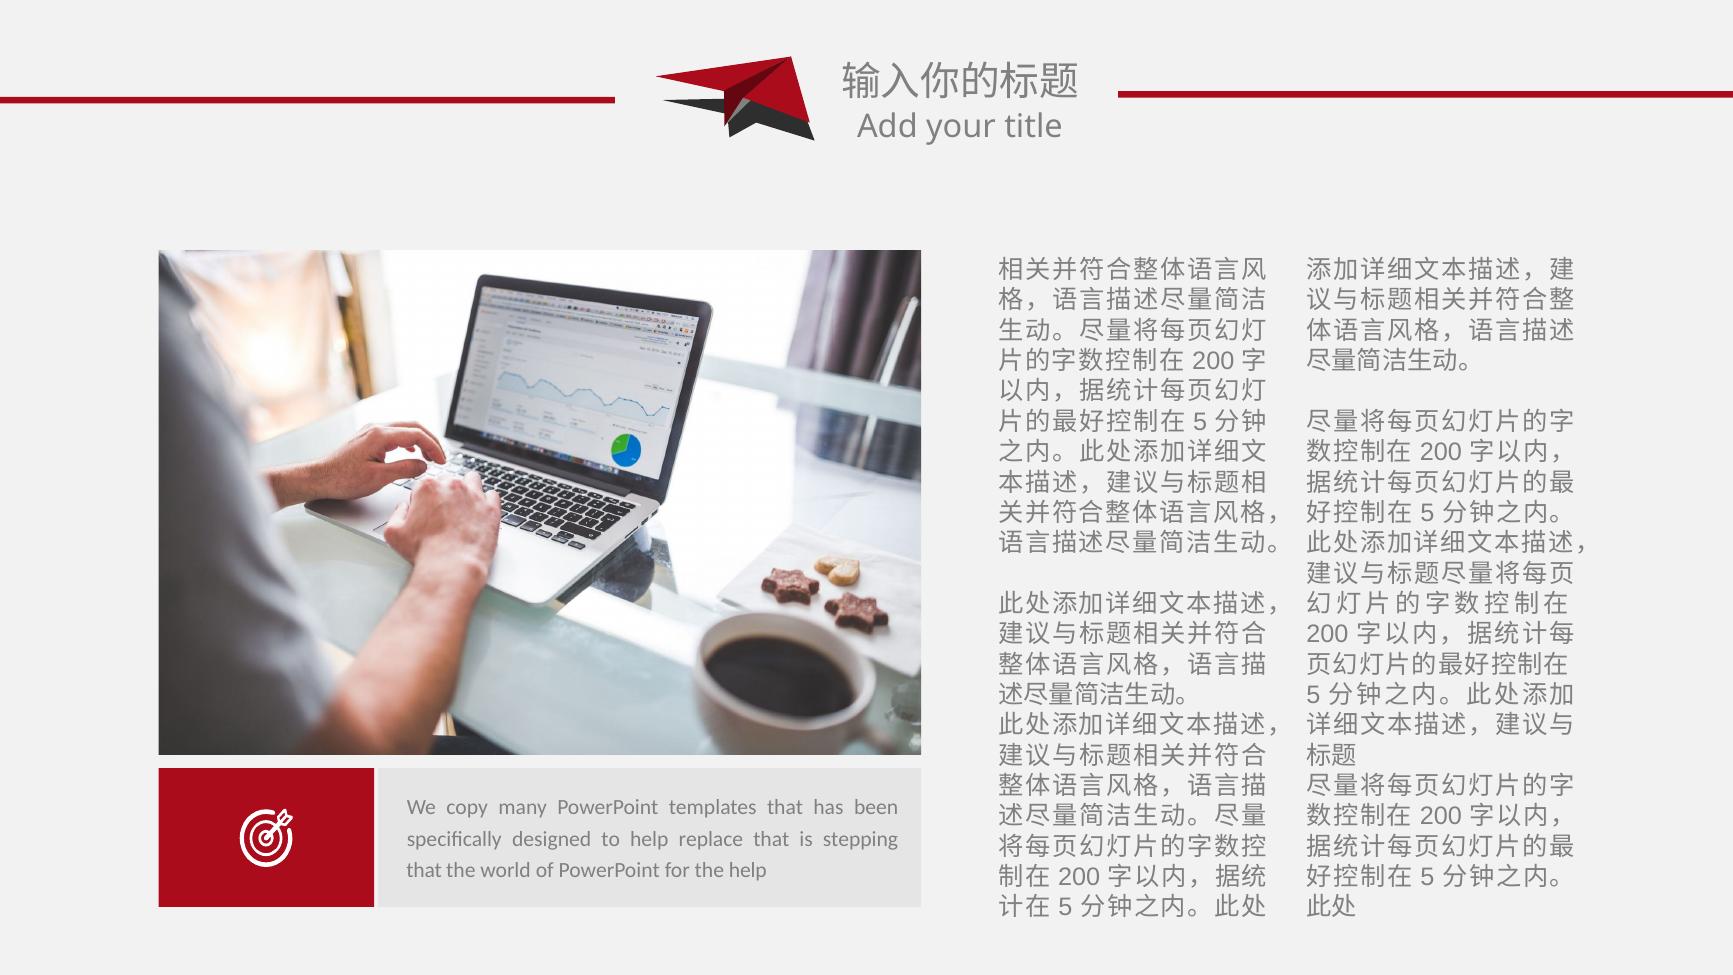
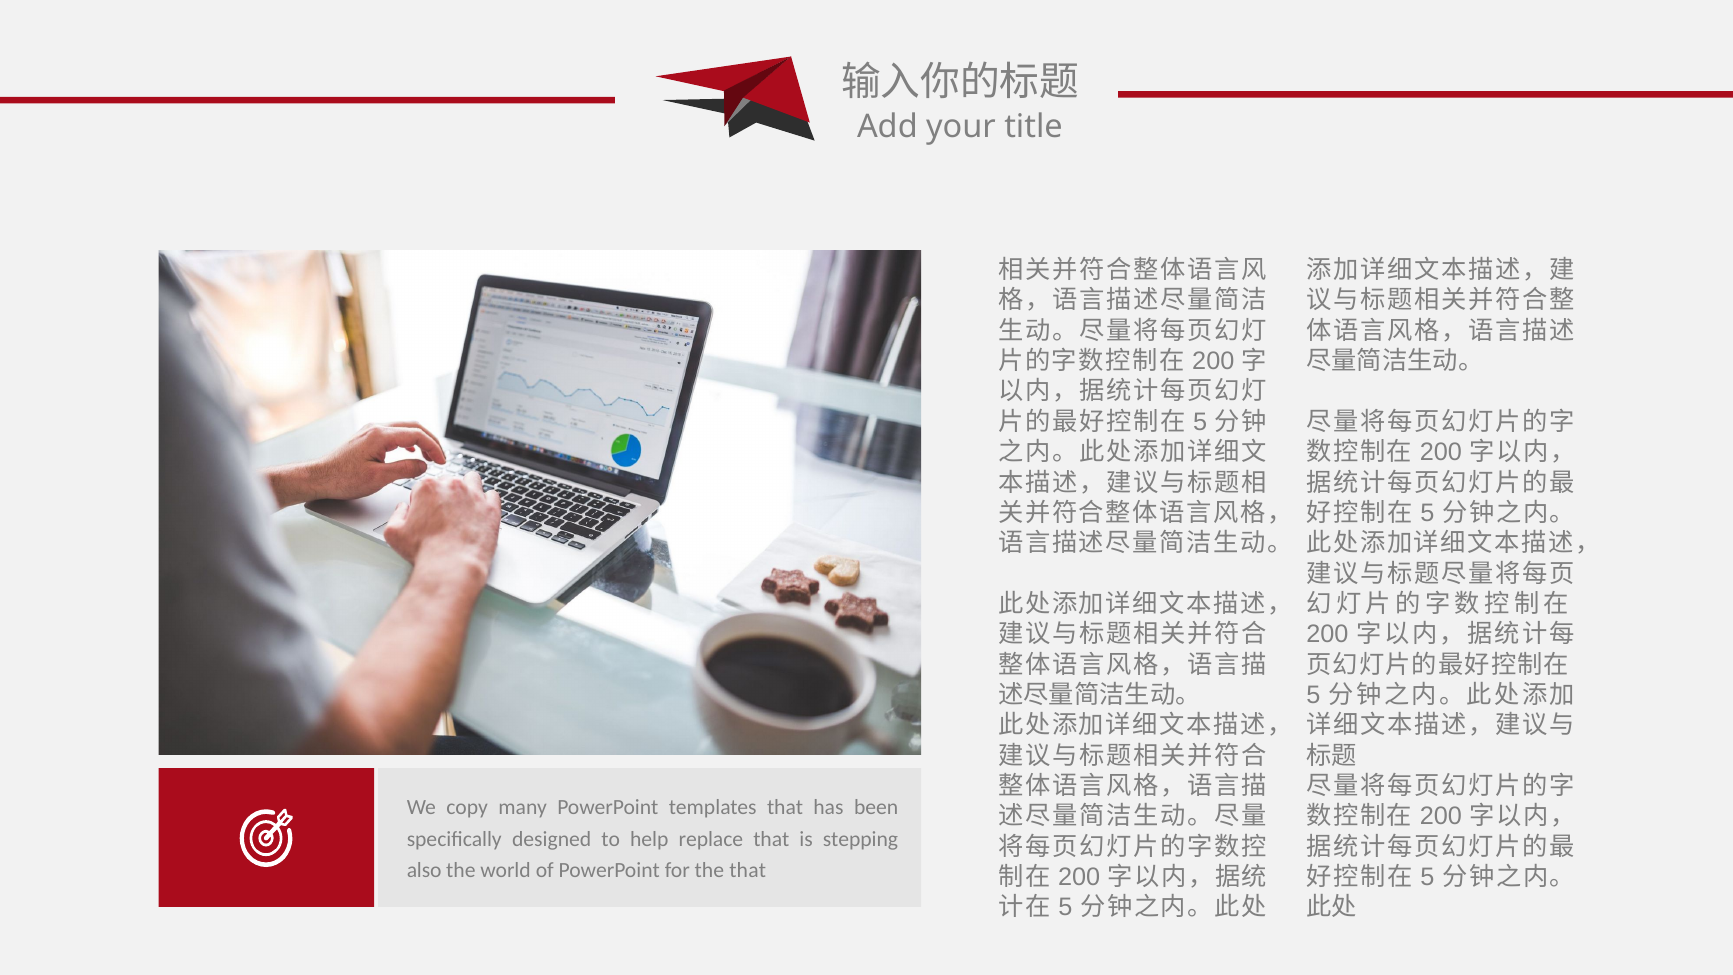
that: that -> also (424, 870)
the help: help -> that (748, 870)
